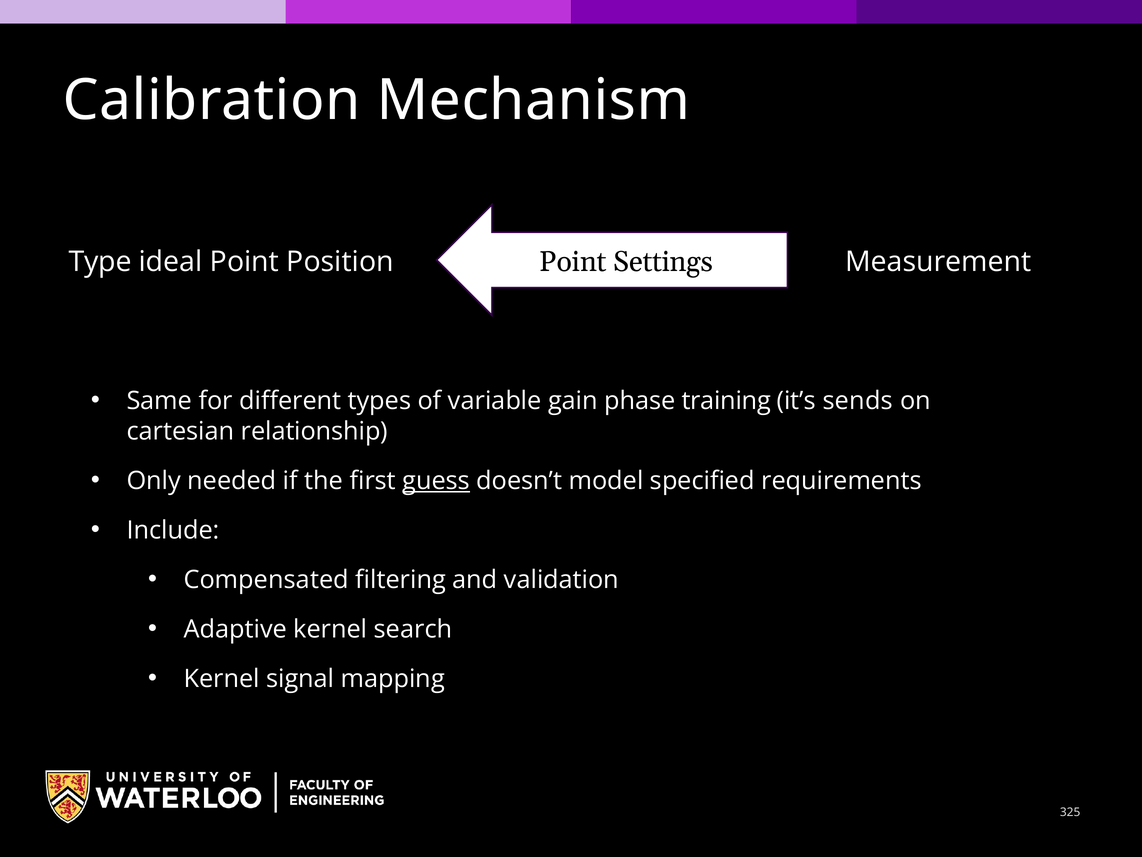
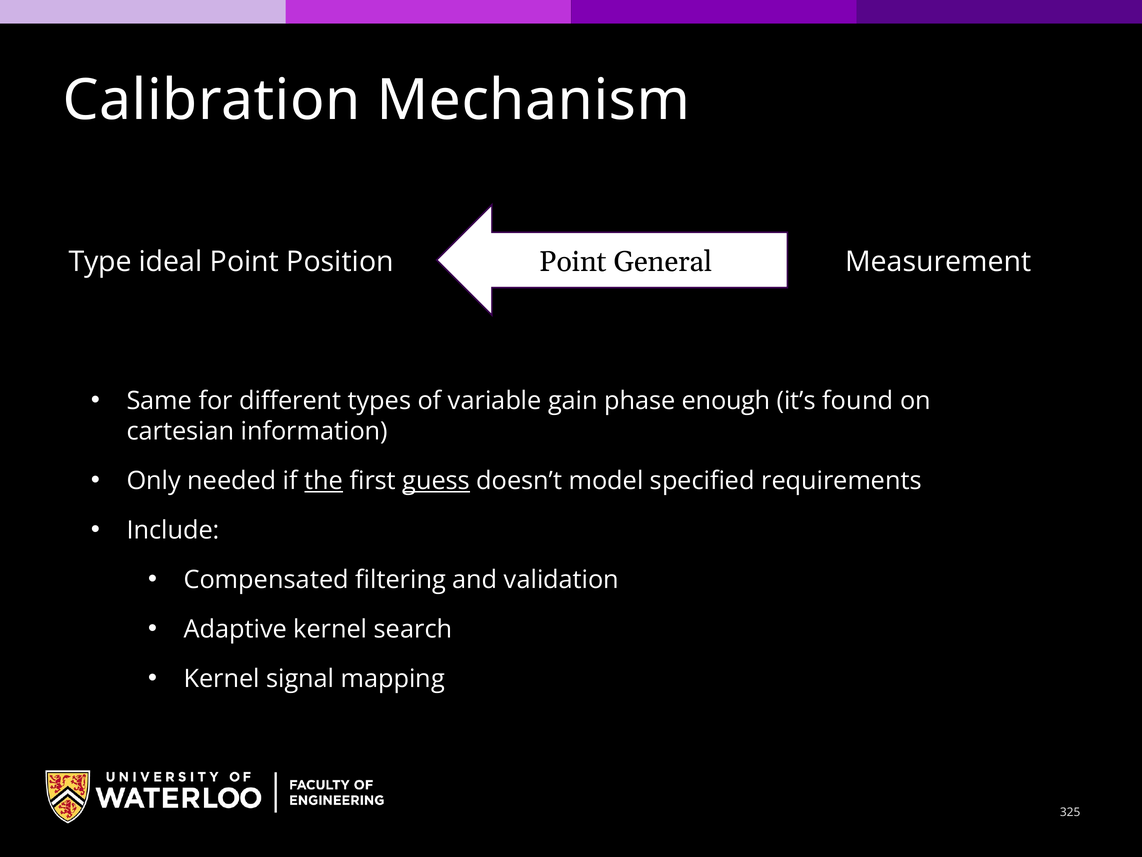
Settings: Settings -> General (663, 262)
training: training -> enough (726, 401)
sends: sends -> found (858, 401)
relationship: relationship -> information (314, 431)
the underline: none -> present (324, 481)
